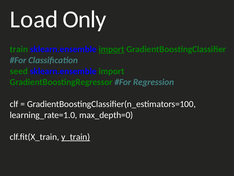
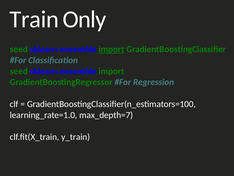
Load: Load -> Train (34, 19)
train: train -> seed (19, 49)
max_depth=0: max_depth=0 -> max_depth=7 (106, 115)
y_train underline: present -> none (76, 137)
